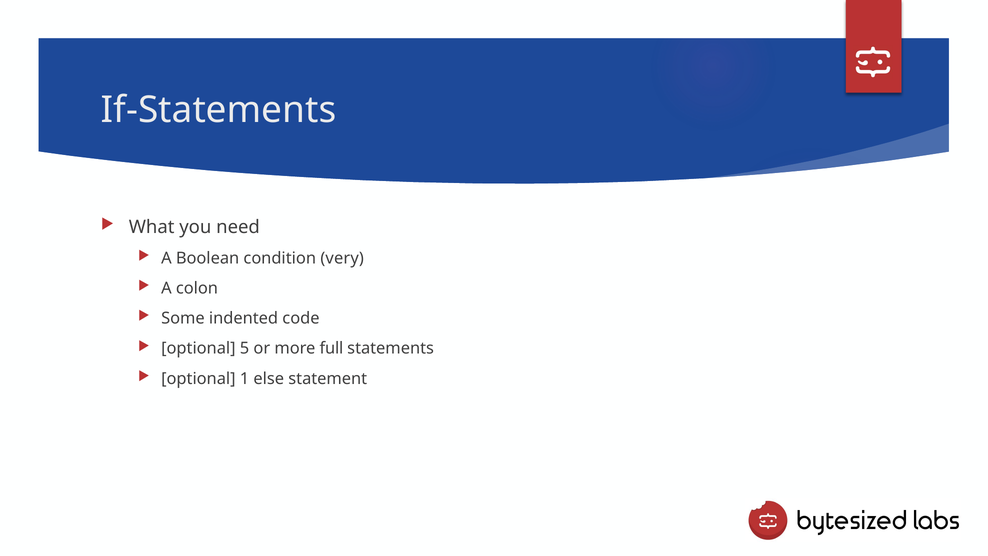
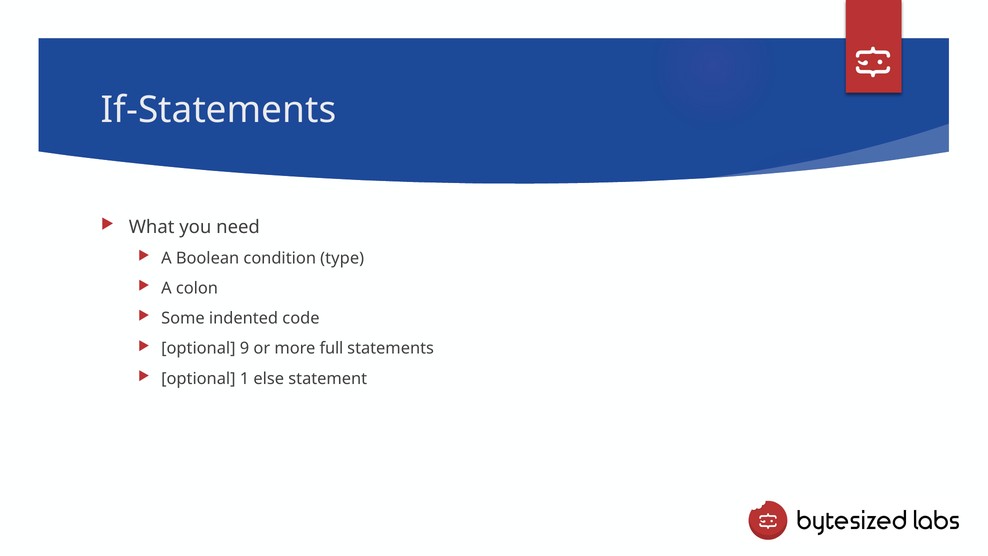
very: very -> type (342, 258)
5: 5 -> 9 (245, 348)
